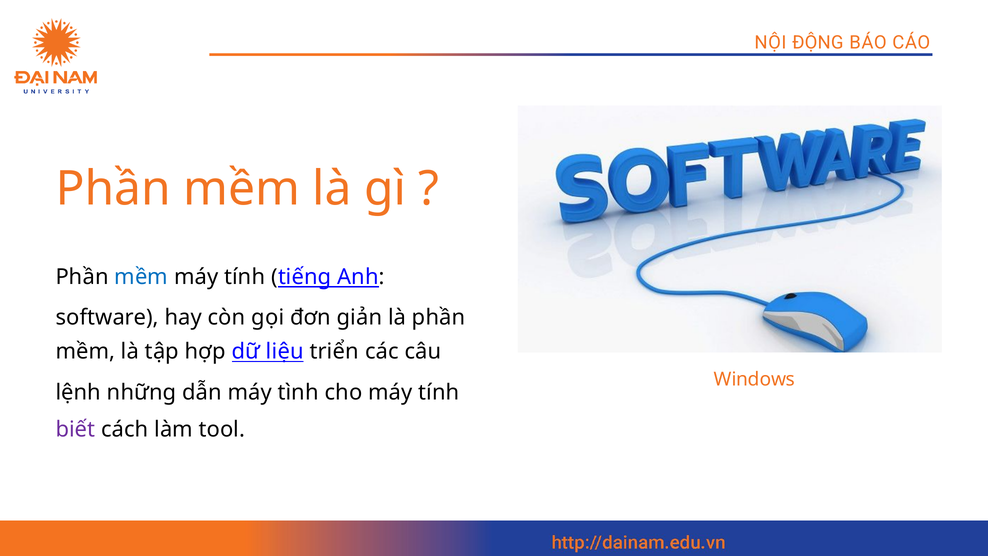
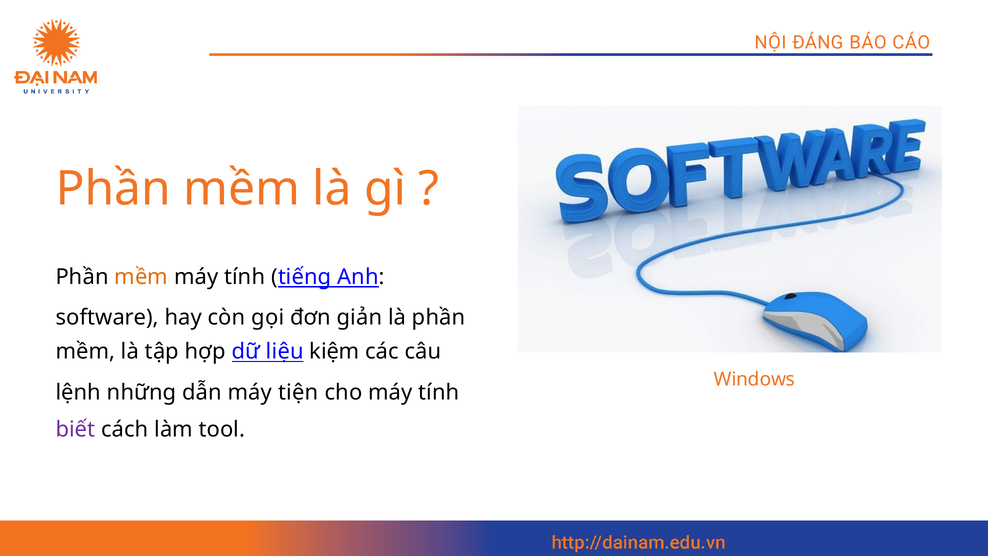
ĐỘNG: ĐỘNG -> ĐÁNG (818, 42)
mềm colour: blue -> orange (141, 277)
triển: triển -> kiệm (334, 351)
tình: tình -> tiện (298, 392)
